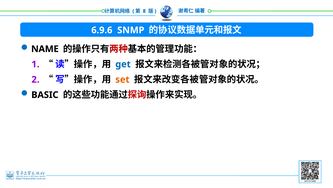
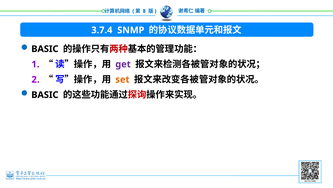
6.9.6: 6.9.6 -> 3.7.4 (102, 30)
NAME: NAME -> BASIC (45, 49)
get colour: blue -> purple (123, 64)
